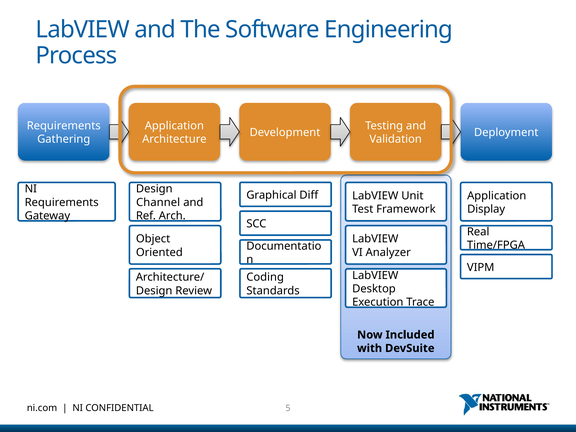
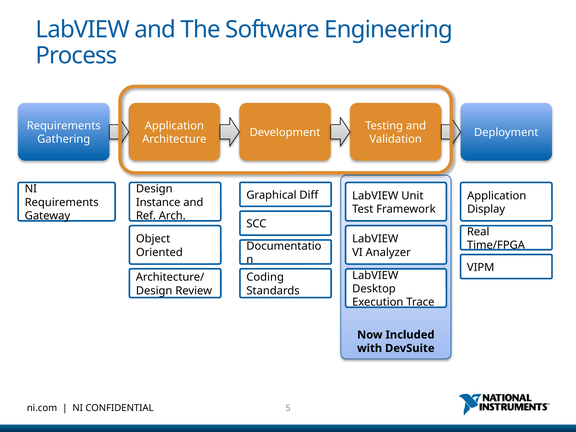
Channel: Channel -> Instance (158, 202)
